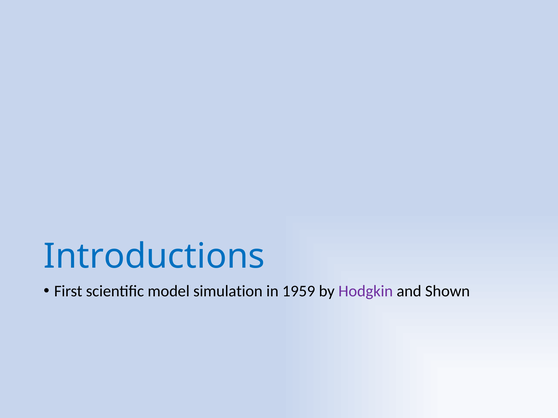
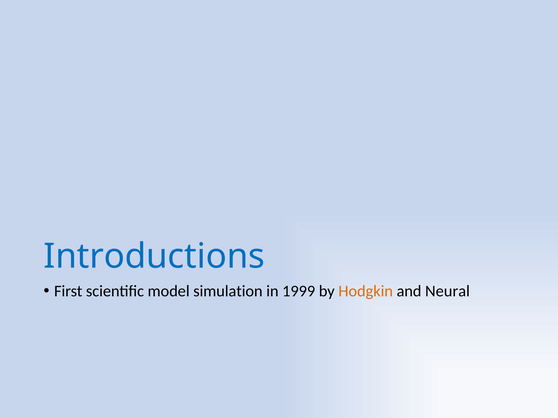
1959: 1959 -> 1999 (299, 292)
Hodgkin colour: purple -> orange (366, 292)
Shown: Shown -> Neural (448, 292)
